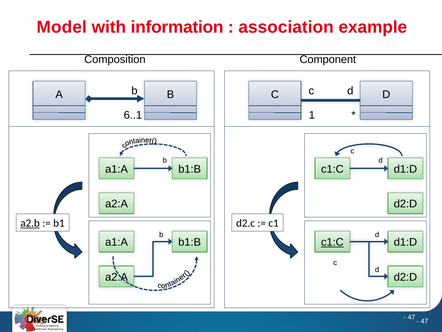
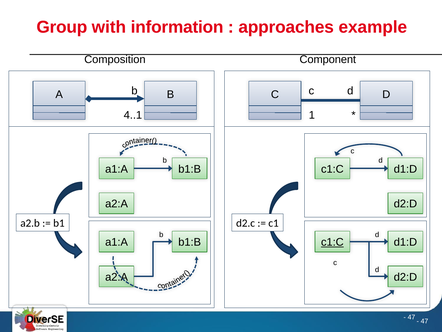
Model: Model -> Group (62, 27)
association: association -> approaches (286, 27)
6..1: 6..1 -> 4..1 (133, 115)
a2.b underline: present -> none (30, 223)
